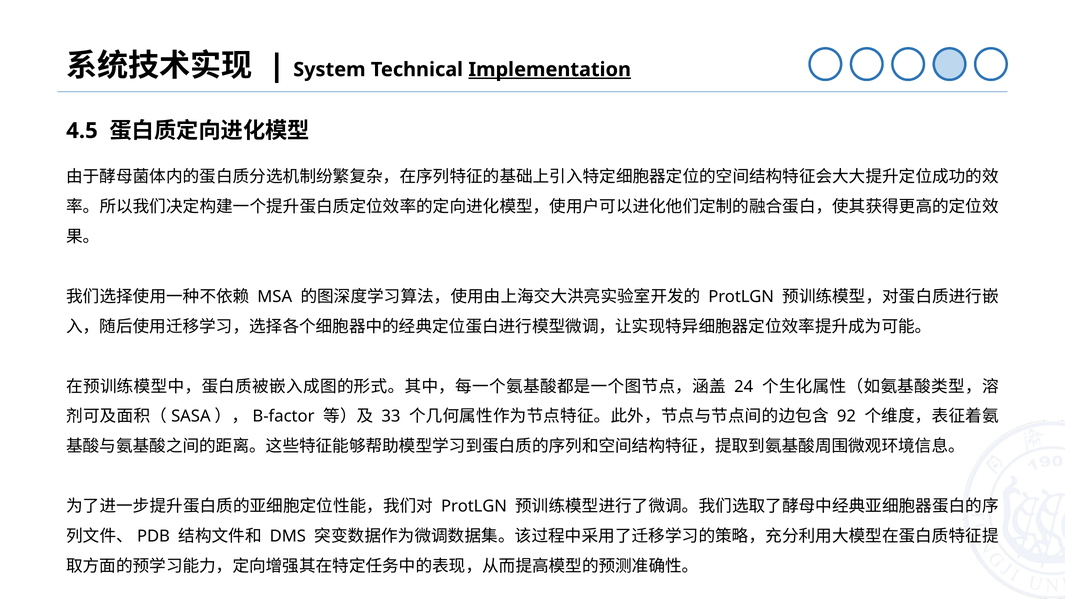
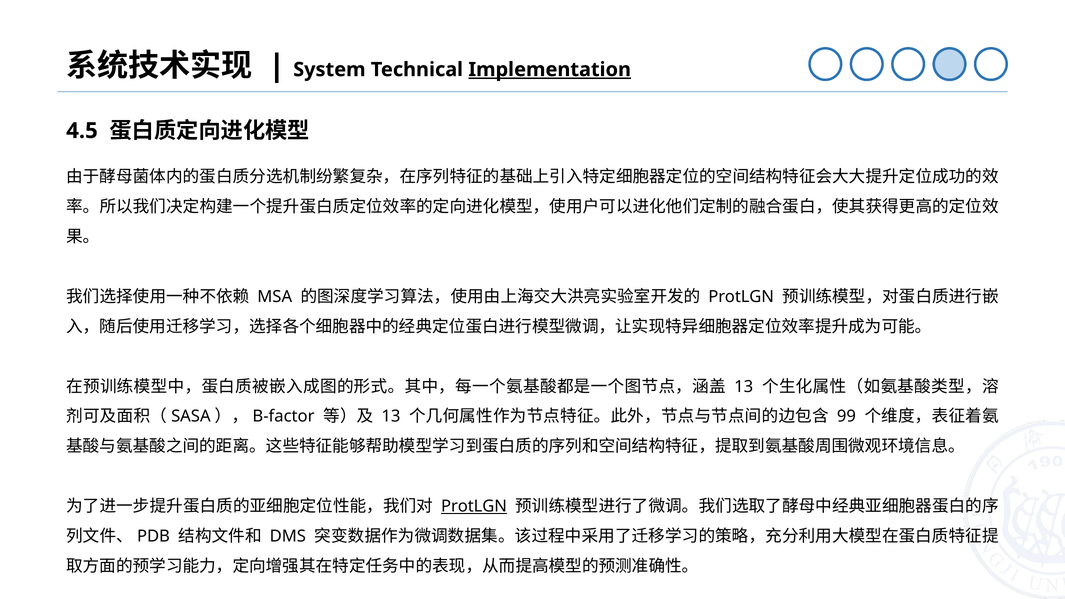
24: 24 -> 13 (744, 387)
33: 33 -> 13 (391, 416)
92: 92 -> 99 (846, 416)
ProtLGN underline: none -> present (474, 506)
